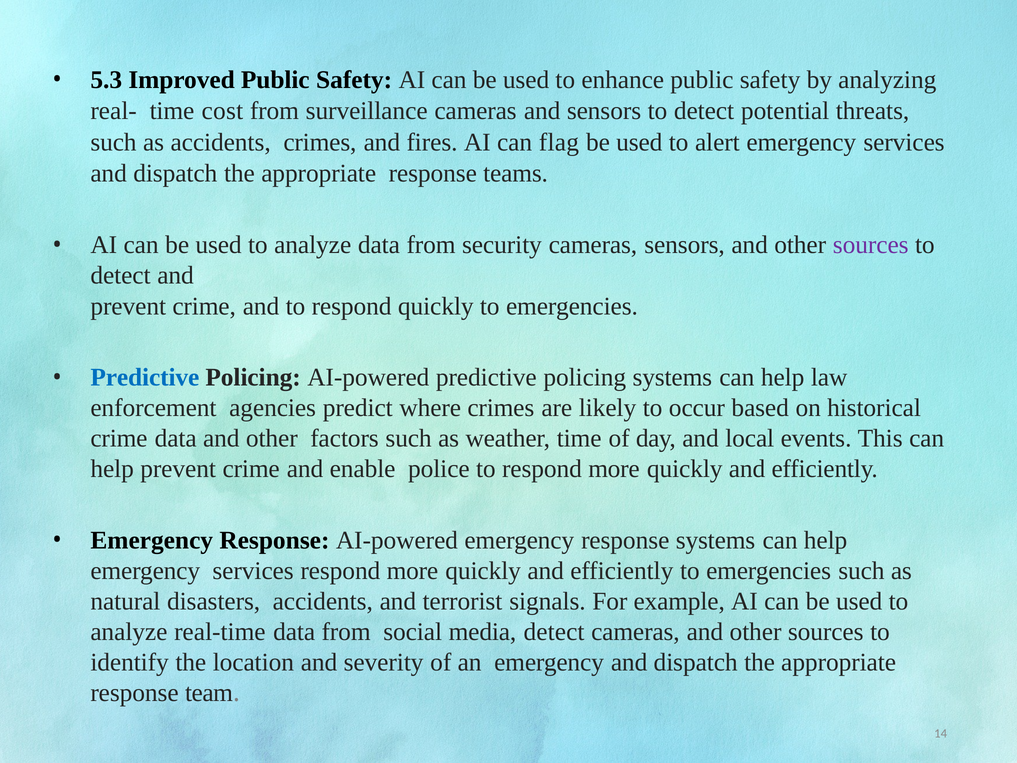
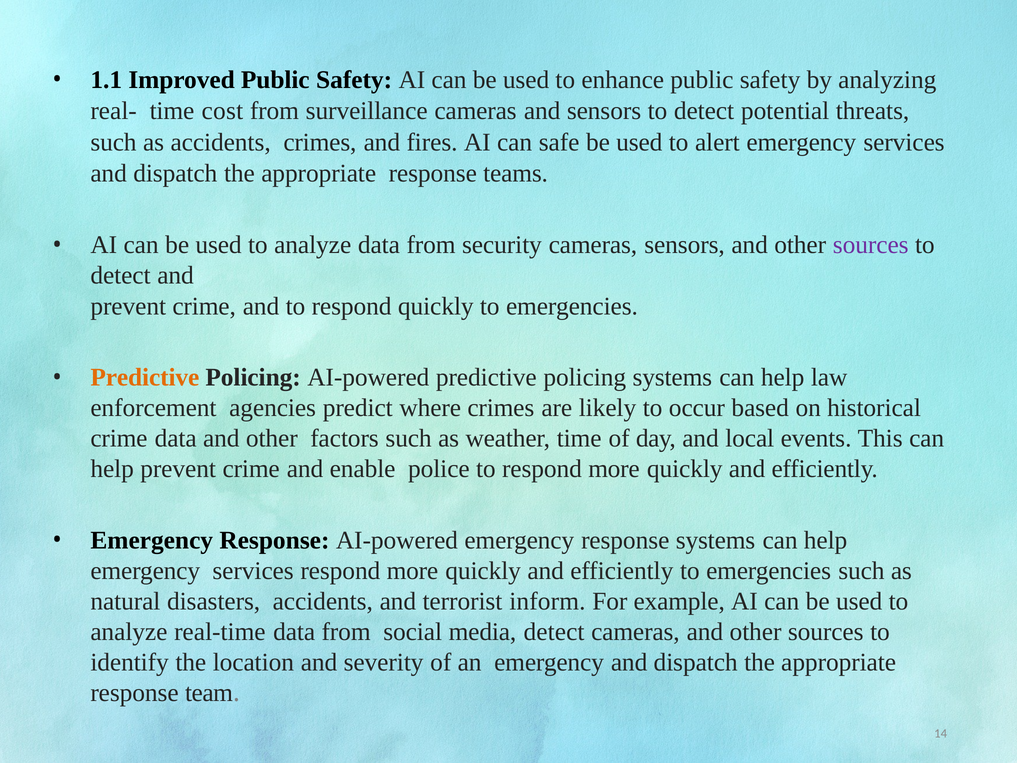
5.3: 5.3 -> 1.1 (106, 80)
flag: flag -> safe (559, 142)
Predictive colour: blue -> orange (145, 377)
signals: signals -> inform (547, 601)
